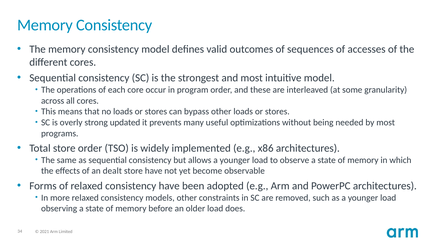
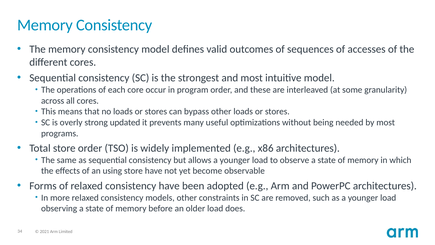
dealt: dealt -> using (112, 171)
